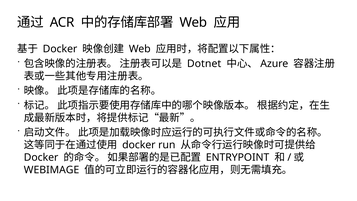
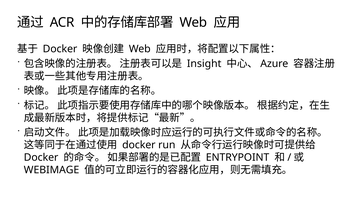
Dotnet: Dotnet -> Insight (204, 64)
